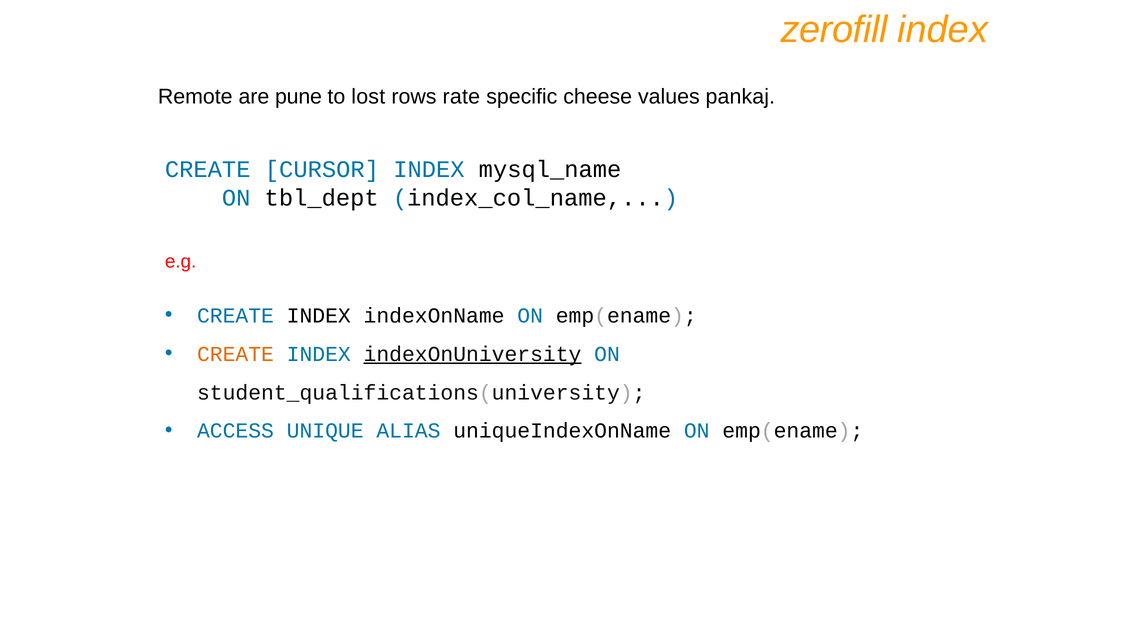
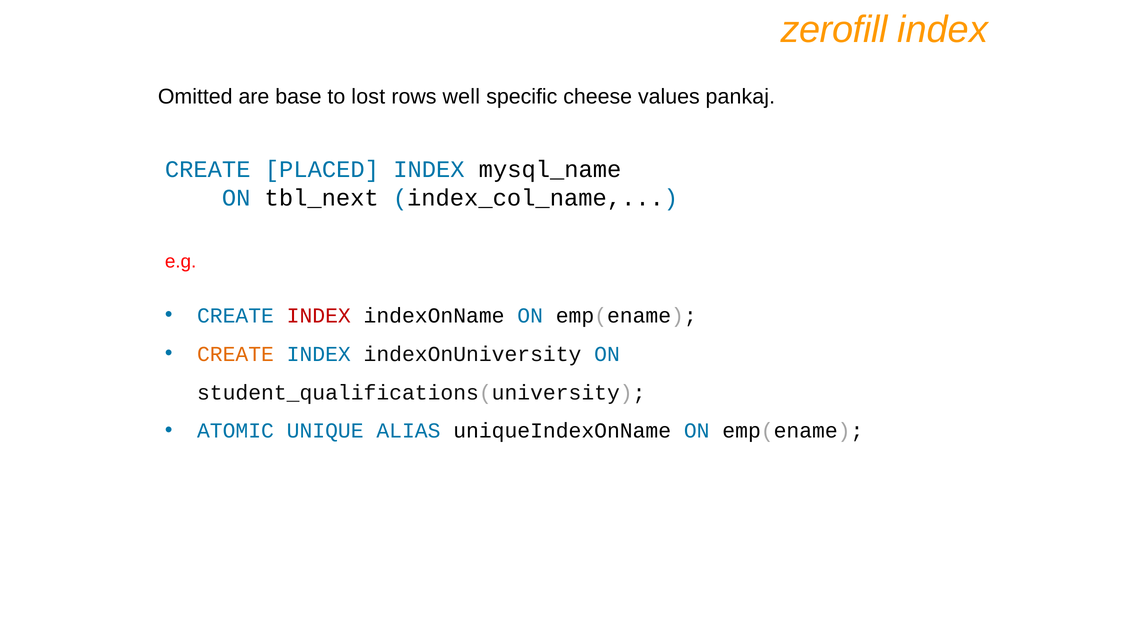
Remote: Remote -> Omitted (195, 97)
pune: pune -> base (298, 97)
rate: rate -> well (461, 97)
CURSOR: CURSOR -> PLACED (322, 170)
tbl_dept: tbl_dept -> tbl_next (322, 198)
INDEX colour: black -> red (319, 315)
indexOnUniversity underline: present -> none (473, 354)
ACCESS: ACCESS -> ATOMIC (235, 431)
